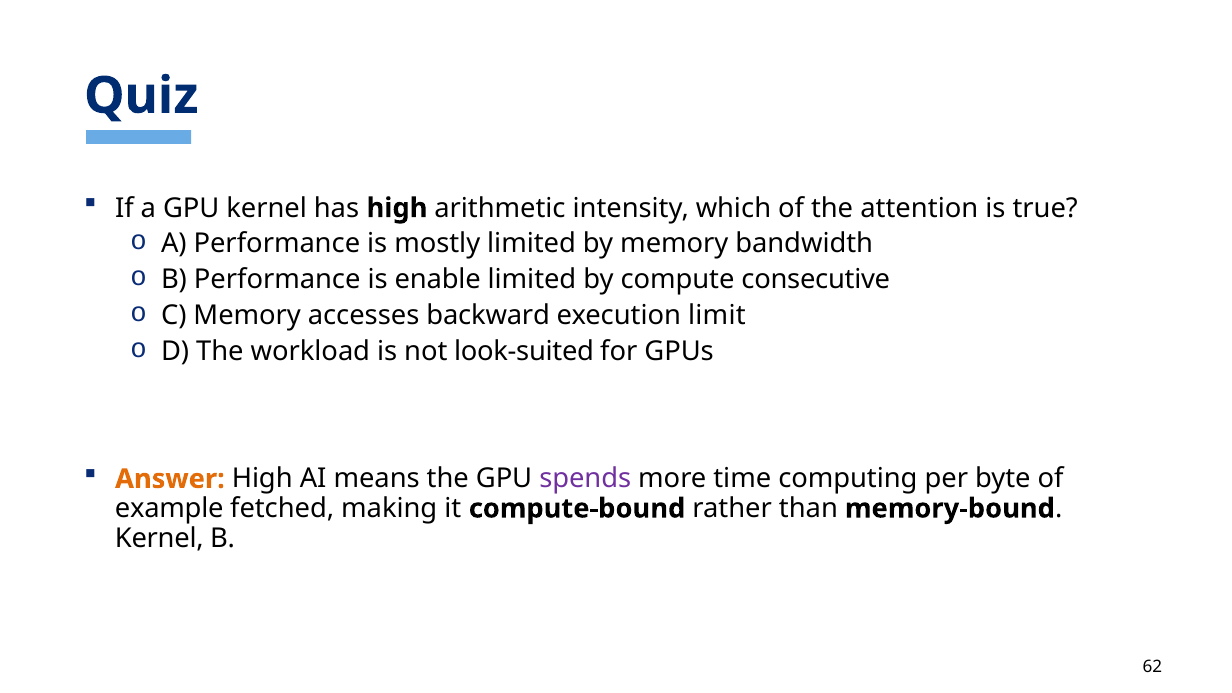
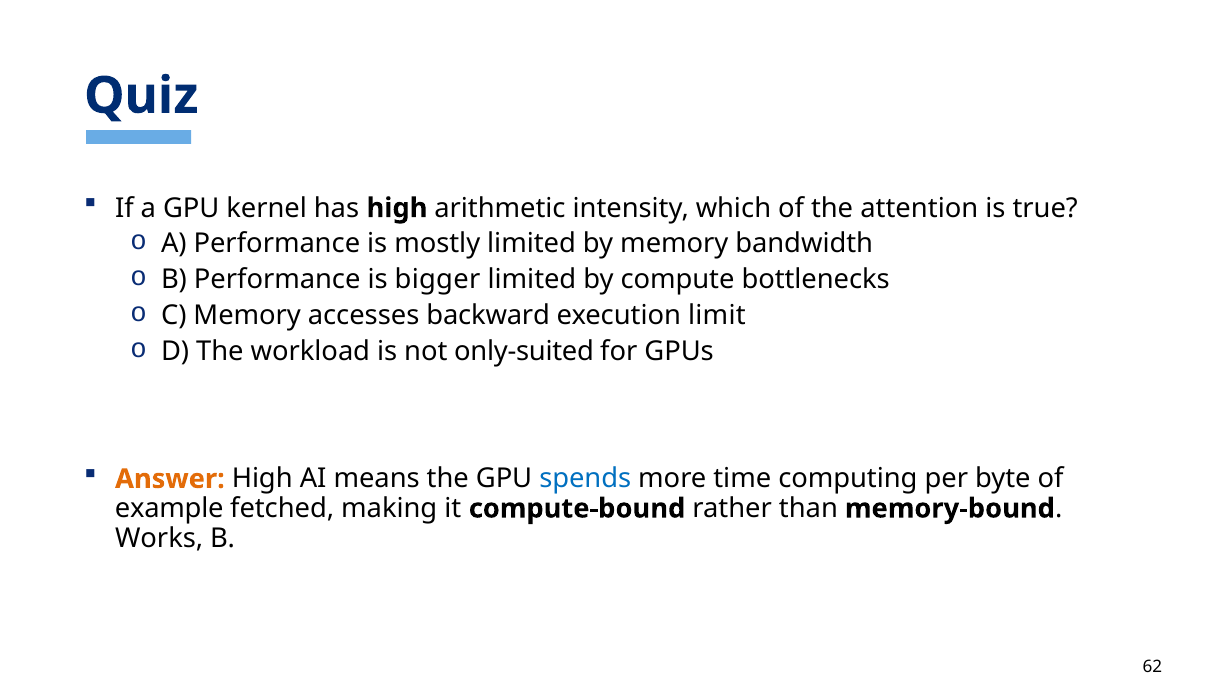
enable: enable -> bigger (437, 280)
consecutive: consecutive -> bottlenecks (816, 280)
look-suited: look-suited -> only-suited (524, 352)
spends colour: purple -> blue (585, 479)
Kernel: Kernel -> Works (159, 538)
